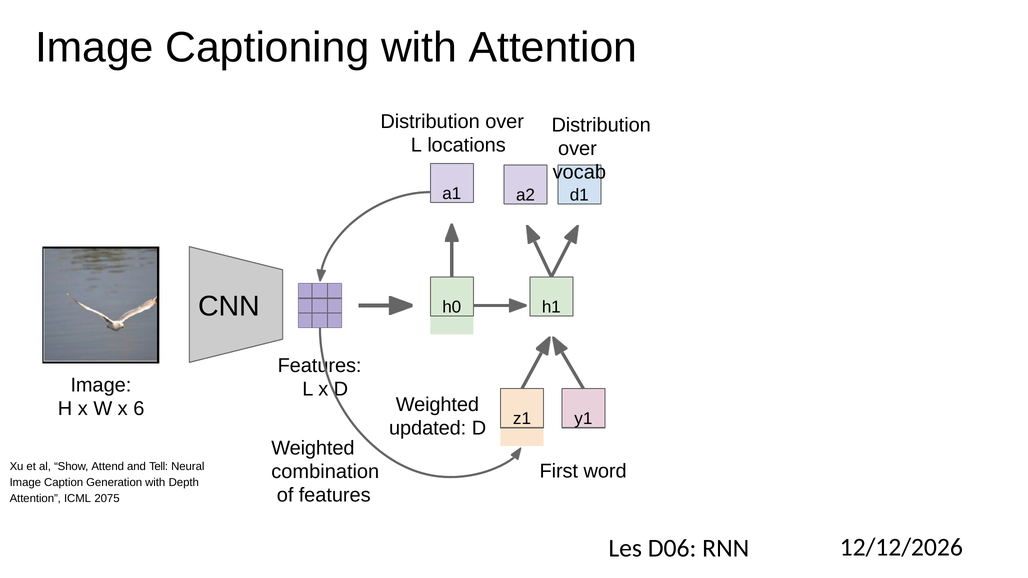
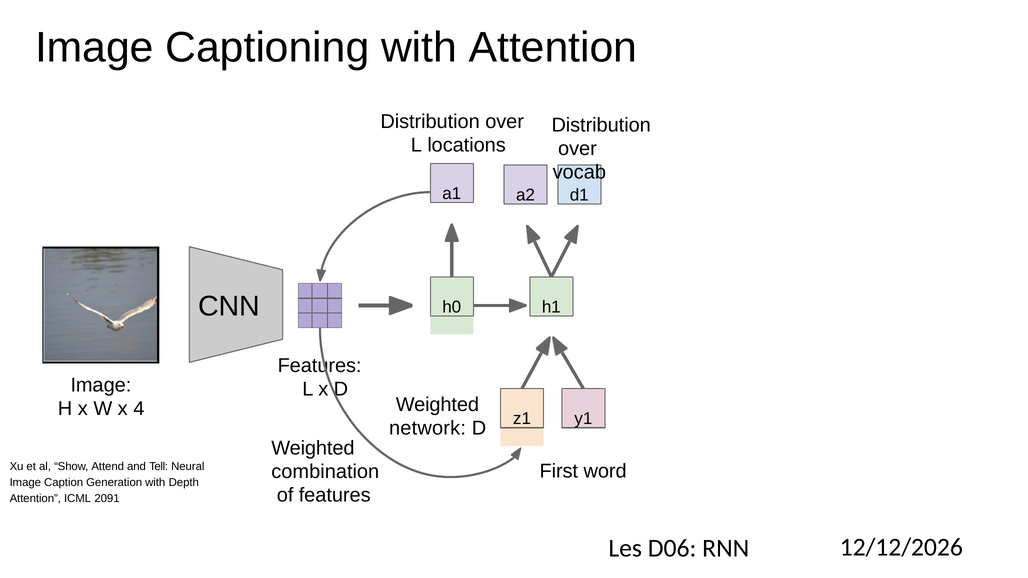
6: 6 -> 4 (139, 409)
updated: updated -> network (428, 428)
2075: 2075 -> 2091 (107, 499)
